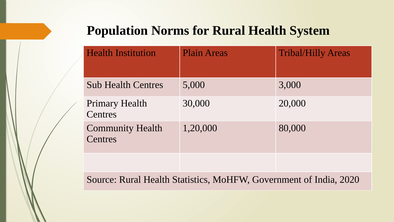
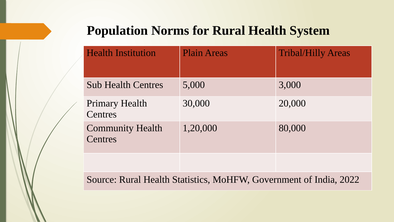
2020: 2020 -> 2022 (350, 179)
